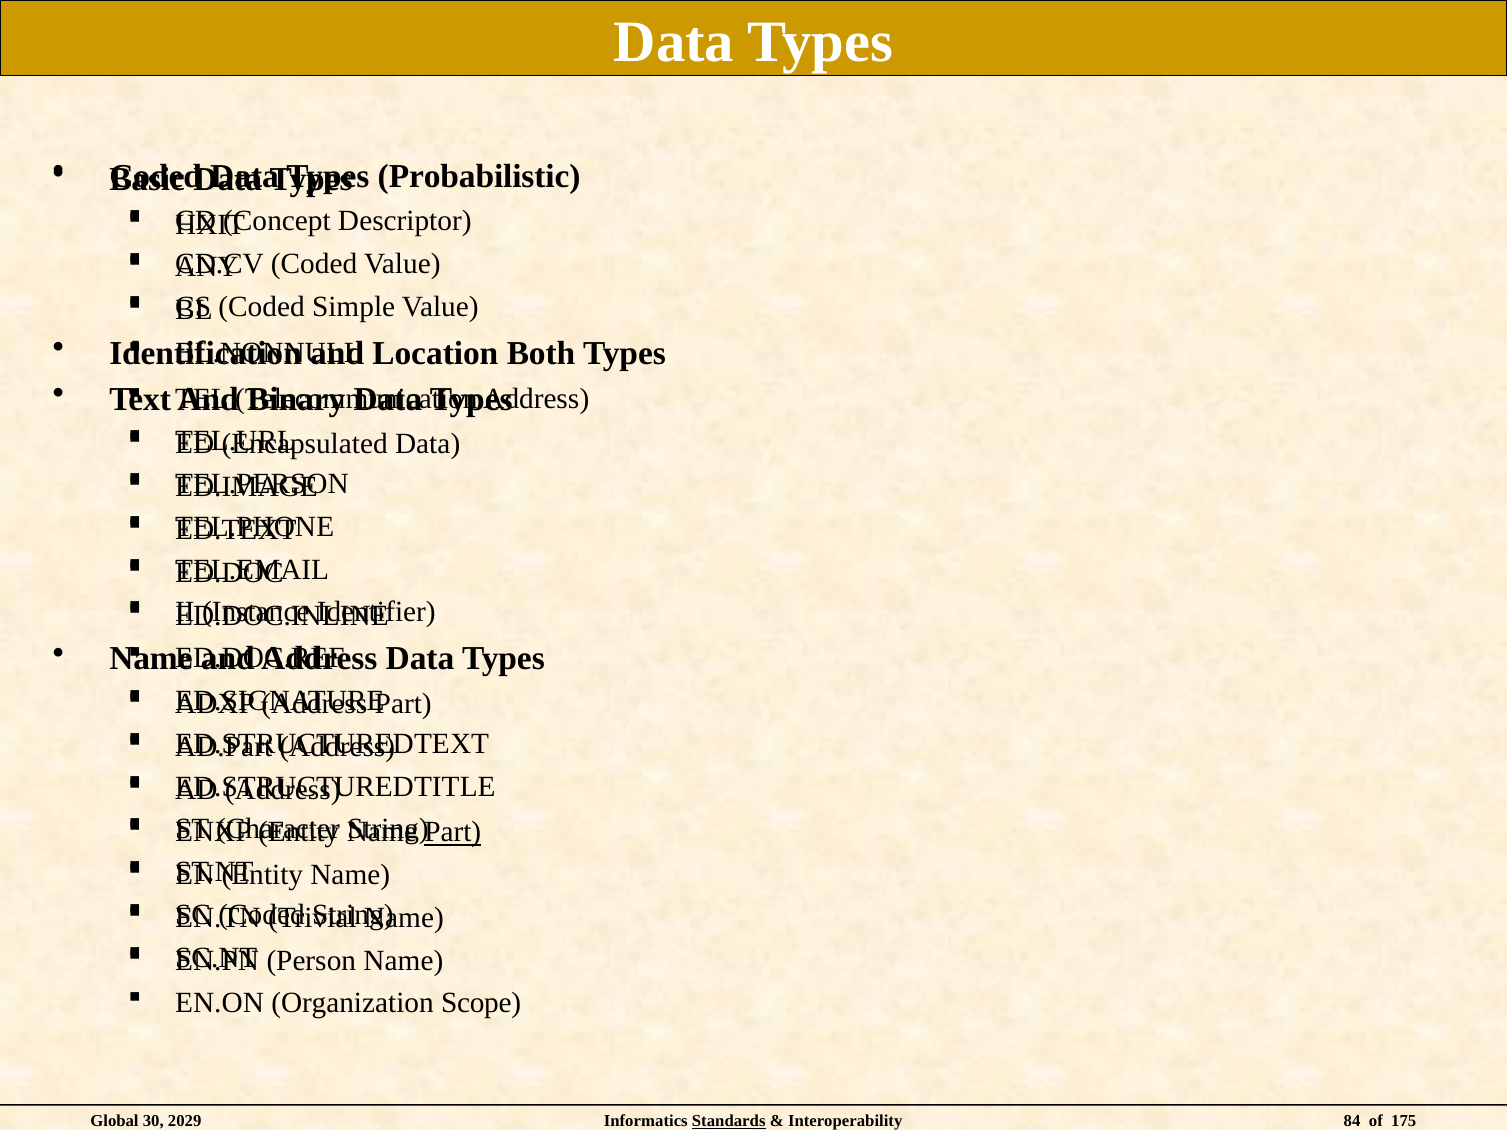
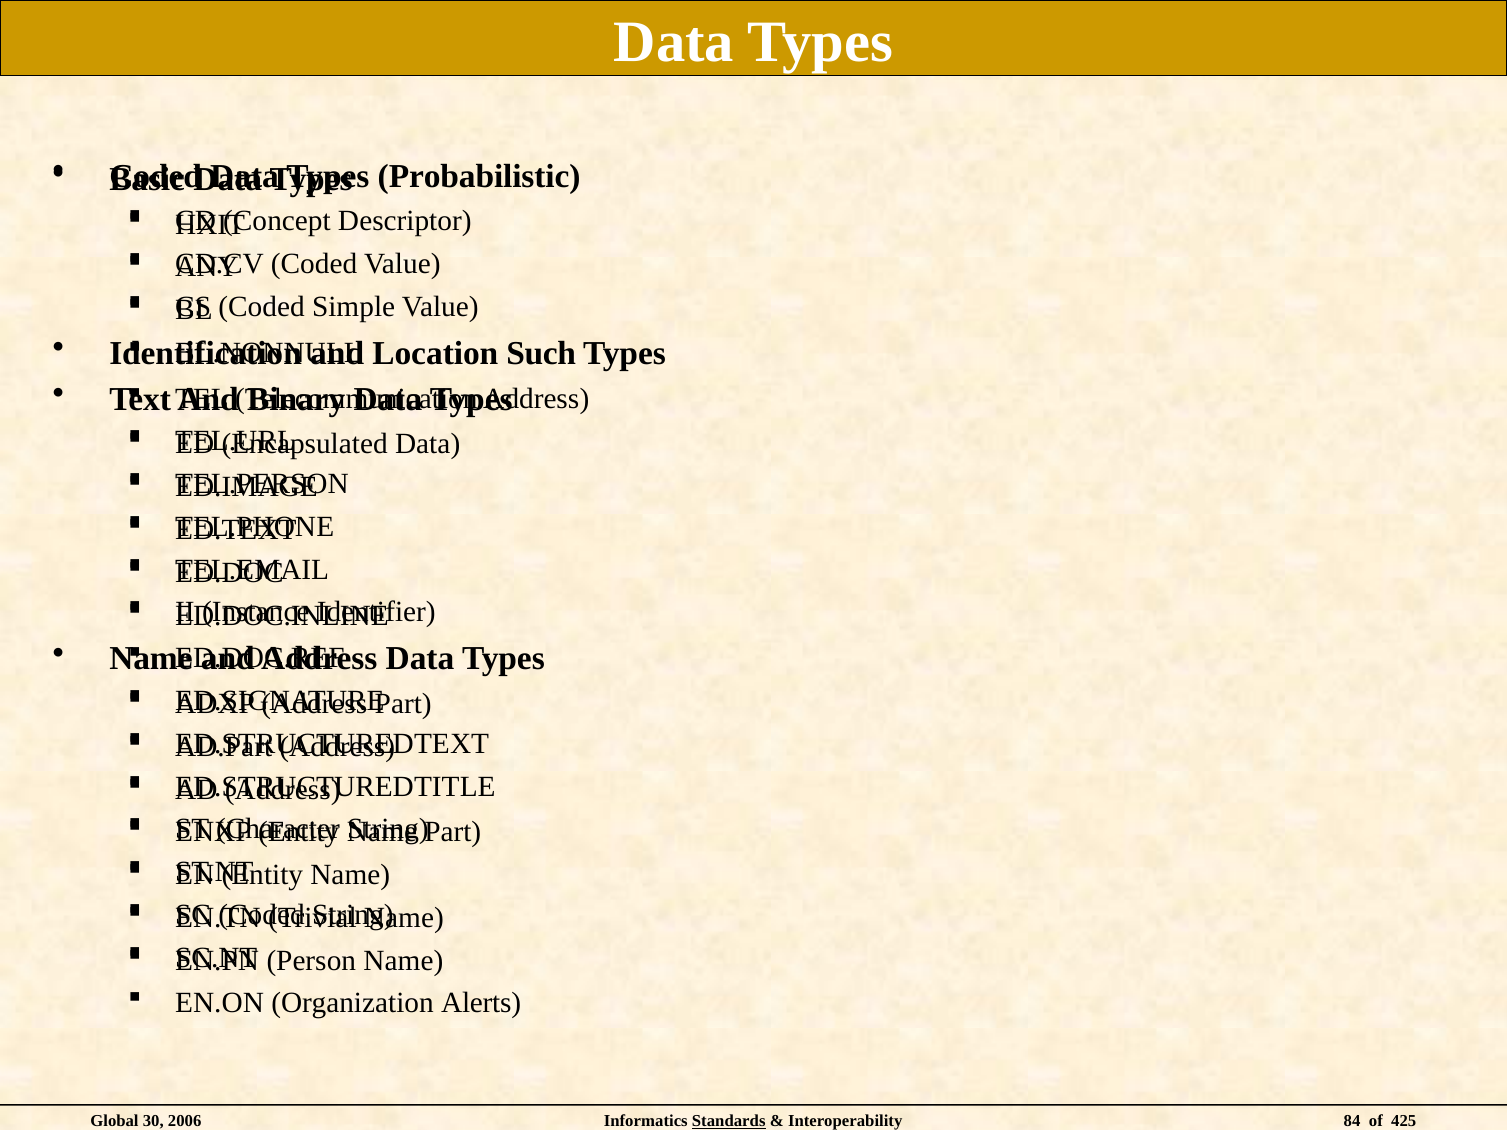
Both: Both -> Such (541, 353)
Part underline: present -> none (453, 832)
Scope: Scope -> Alerts (481, 1004)
2029: 2029 -> 2006 (185, 1122)
175: 175 -> 425 (1404, 1122)
